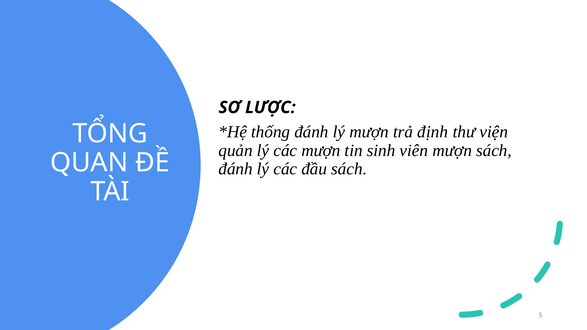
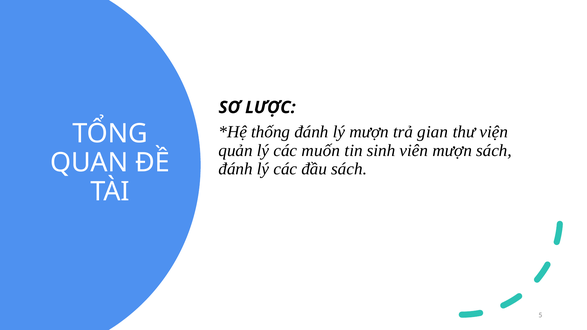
định: định -> gian (433, 132)
các mượn: mượn -> muốn (321, 151)
